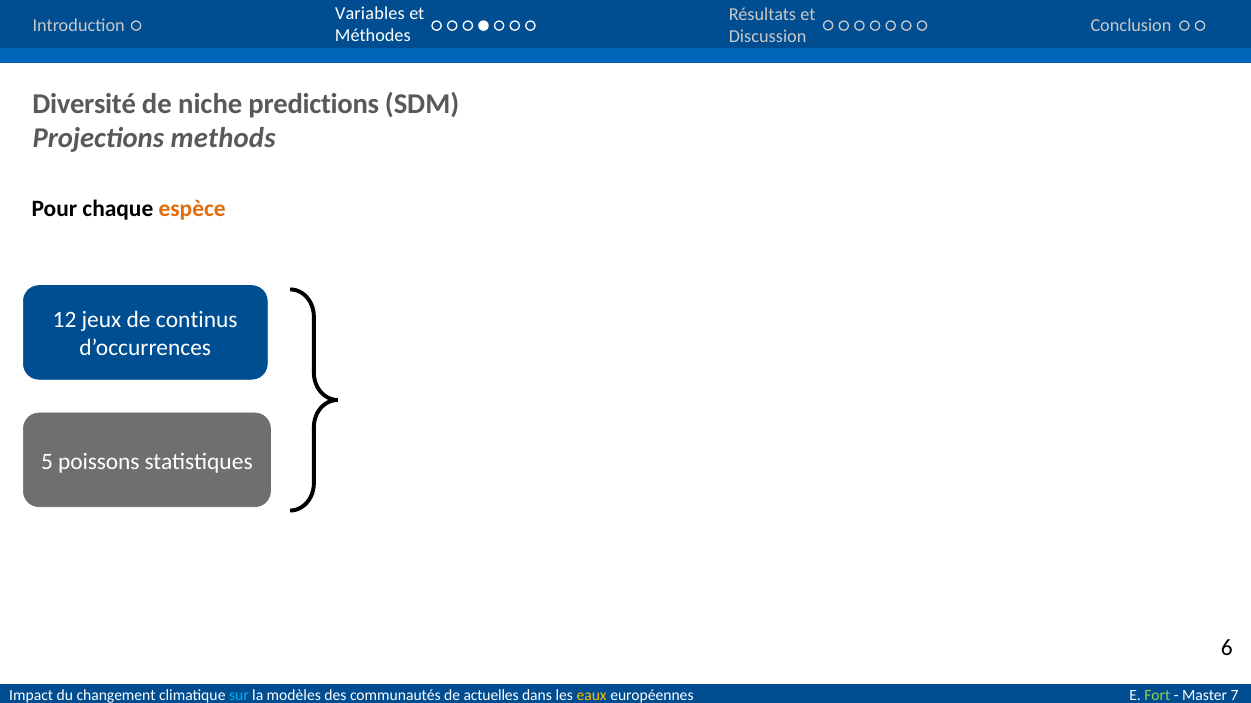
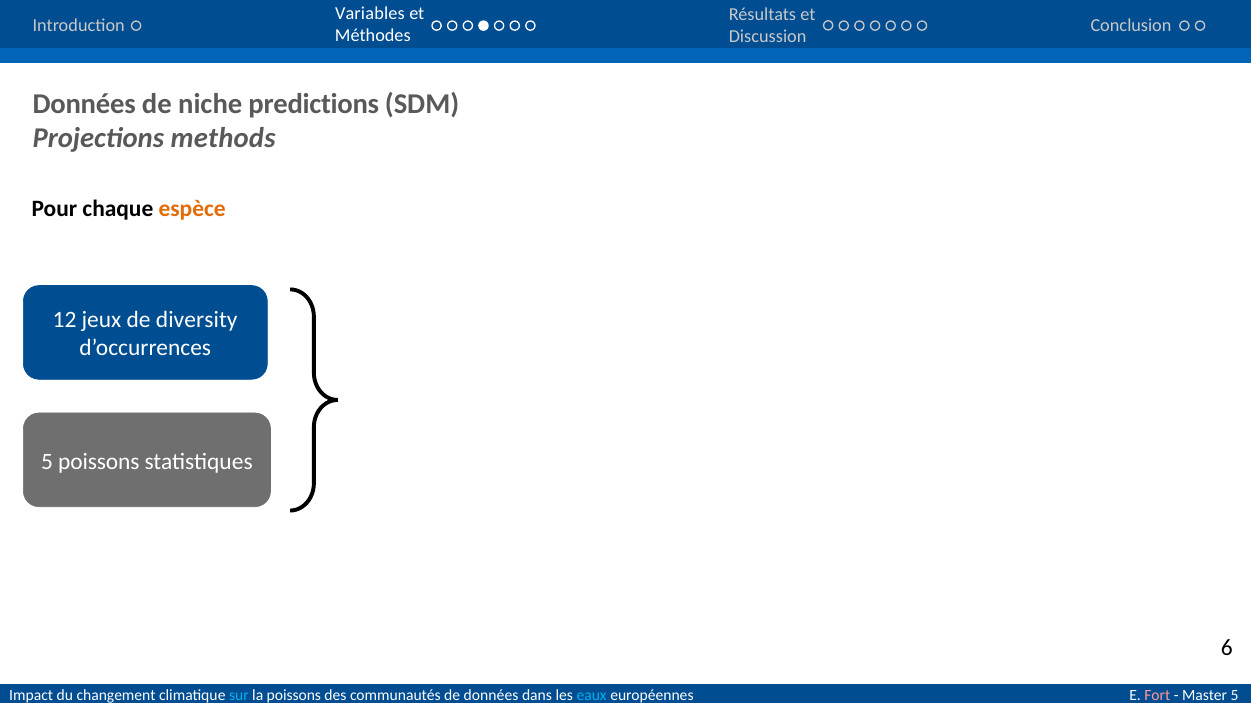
Diversité: Diversité -> Données (84, 104)
continus: continus -> diversity (197, 320)
la modèles: modèles -> poissons (294, 696)
de actuelles: actuelles -> données (491, 696)
eaux colour: yellow -> light blue (592, 696)
Fort colour: light green -> pink (1157, 696)
Master 7: 7 -> 5 (1235, 696)
